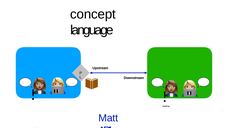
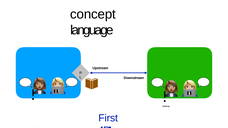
Matt: Matt -> First (108, 118)
